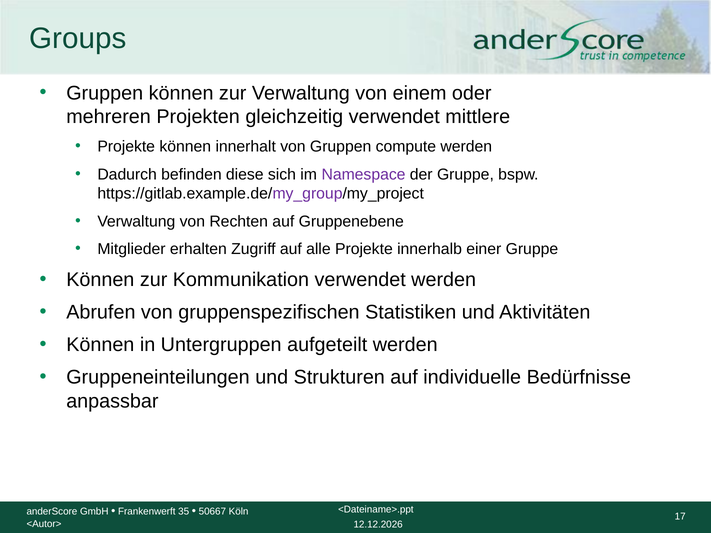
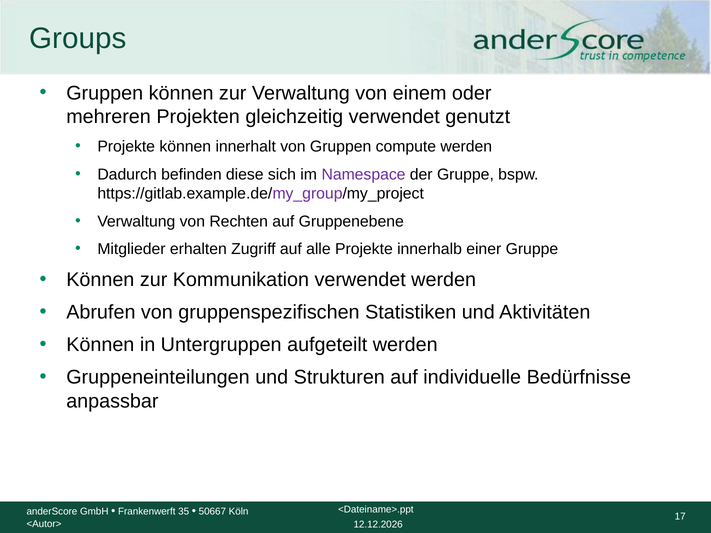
mittlere: mittlere -> genutzt (478, 117)
